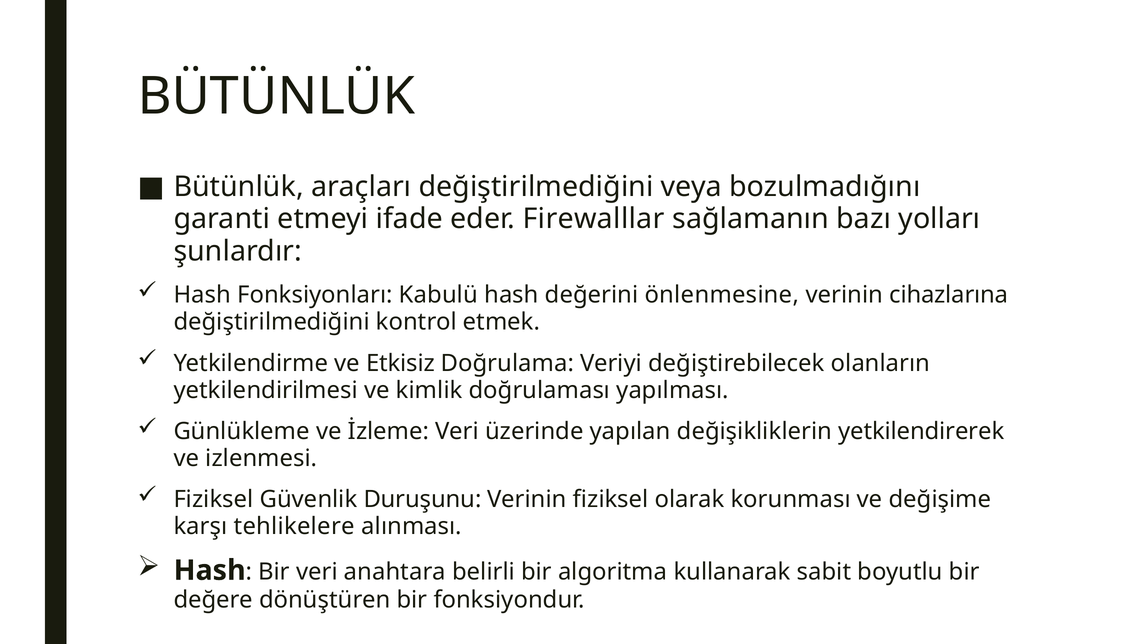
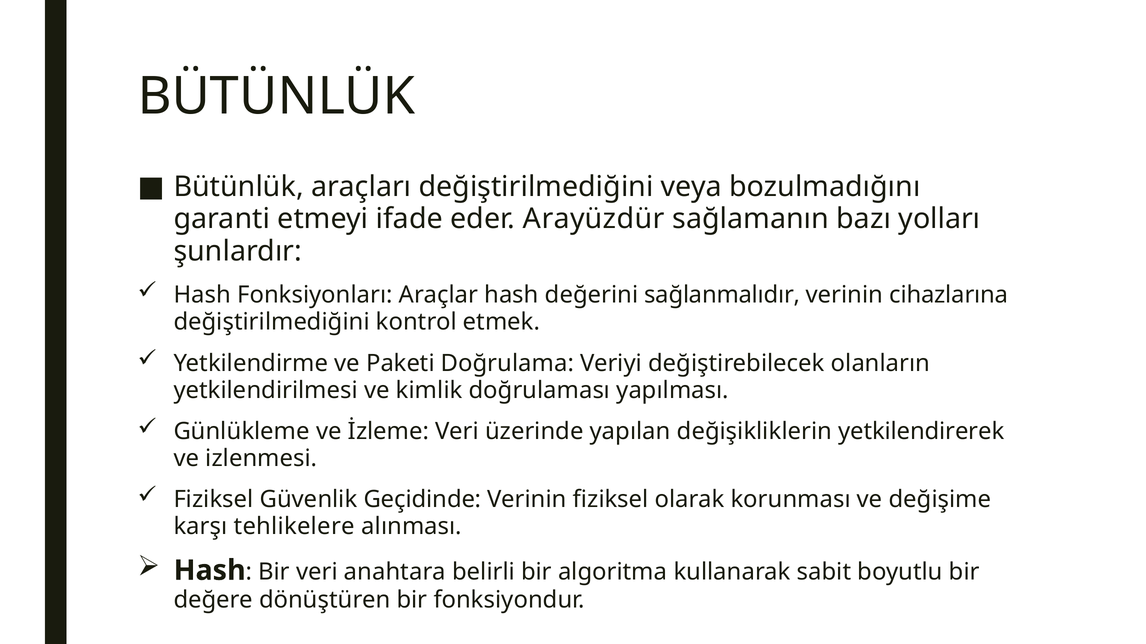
Firewalllar: Firewalllar -> Arayüzdür (594, 219)
Kabulü: Kabulü -> Araçlar (438, 295)
önlenmesine: önlenmesine -> sağlanmalıdır (722, 295)
Etkisiz: Etkisiz -> Paketi (400, 364)
Duruşunu: Duruşunu -> Geçidinde (422, 500)
